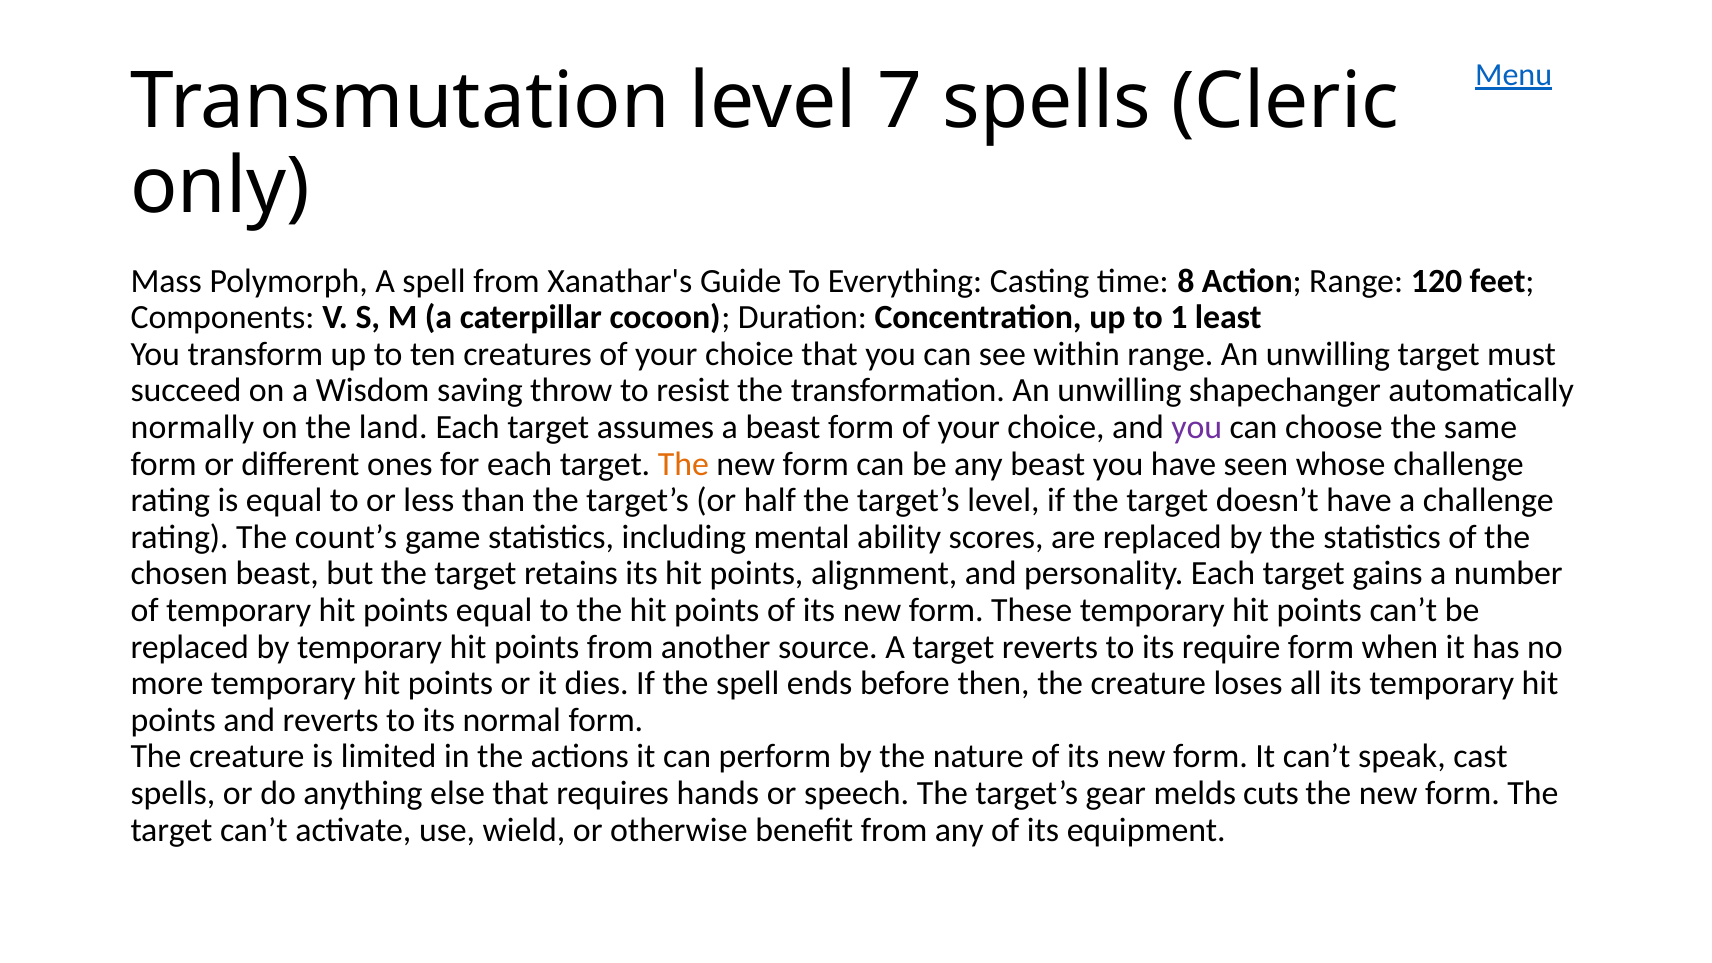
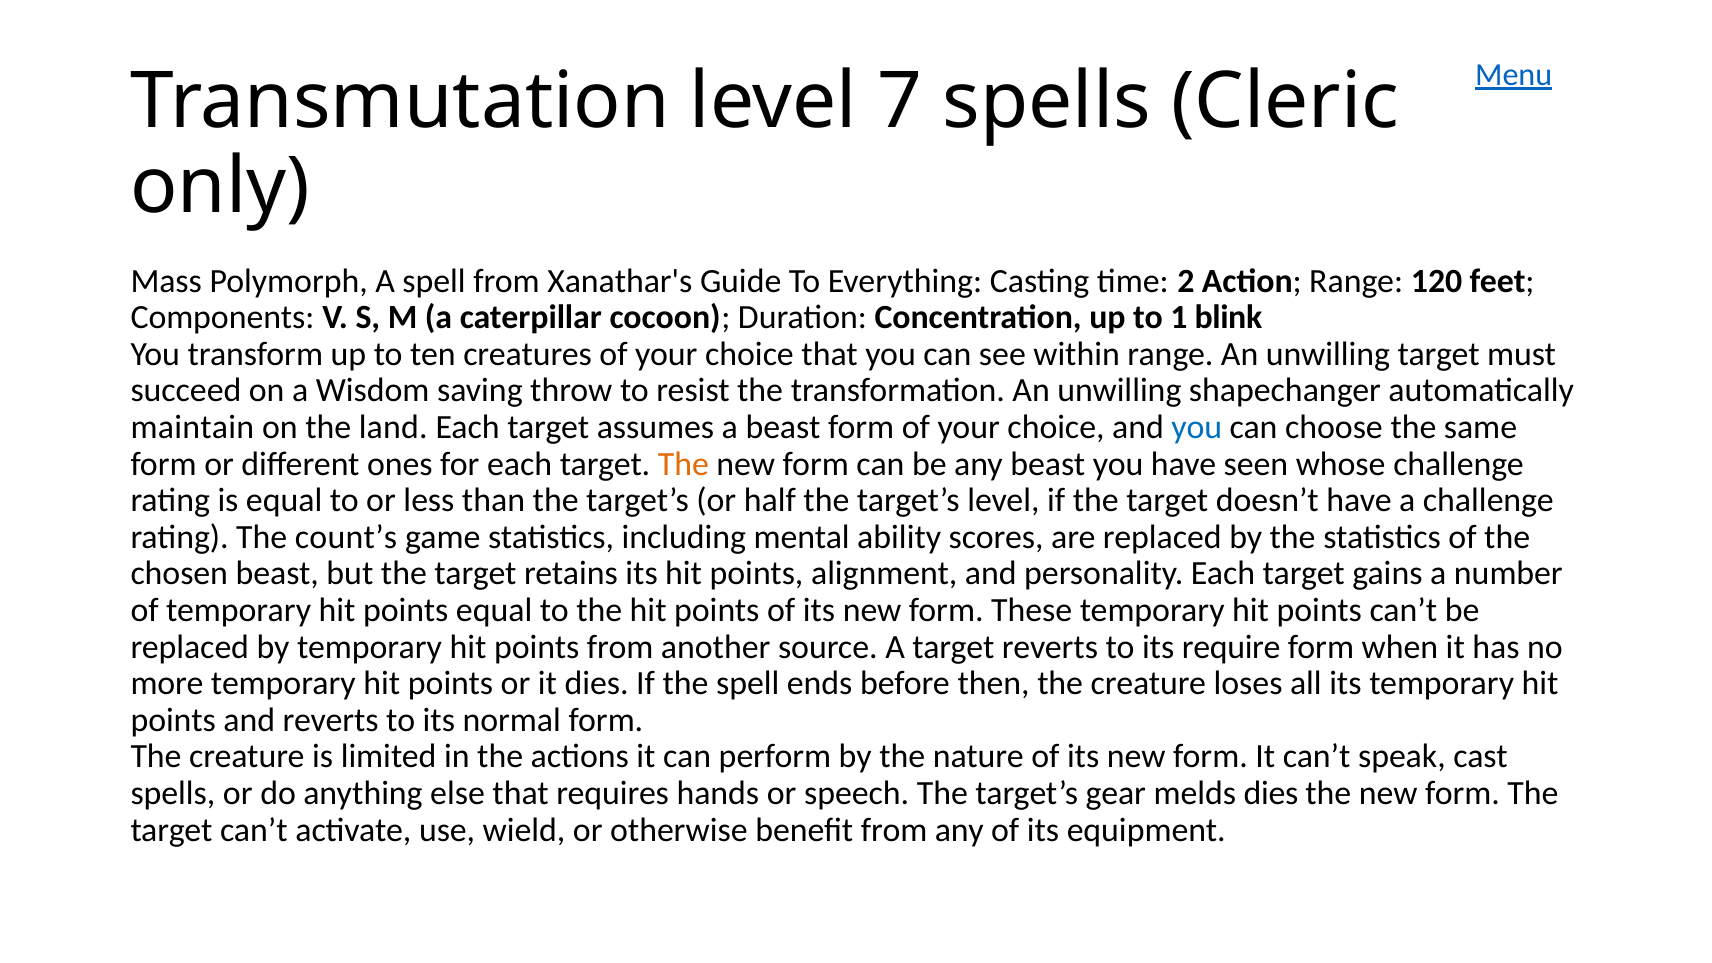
8: 8 -> 2 (1186, 281)
least: least -> blink (1228, 317)
normally: normally -> maintain (192, 427)
you colour: purple -> blue (1197, 427)
melds cuts: cuts -> dies (1271, 793)
